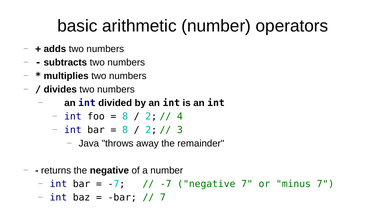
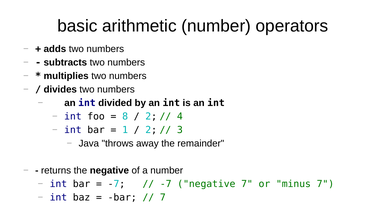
8: 8 -> 1 (125, 130)
